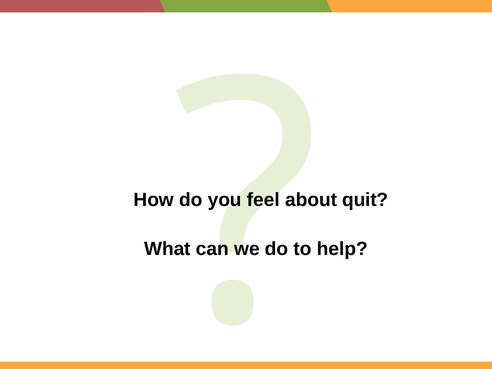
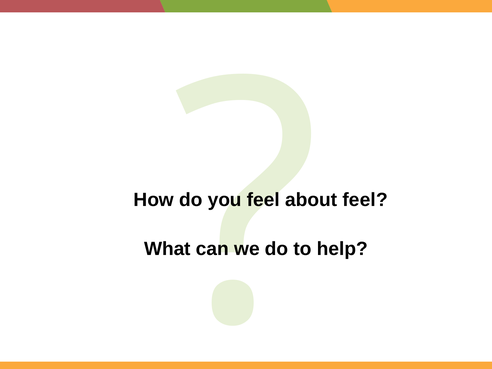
quit: quit -> feel (365, 200)
